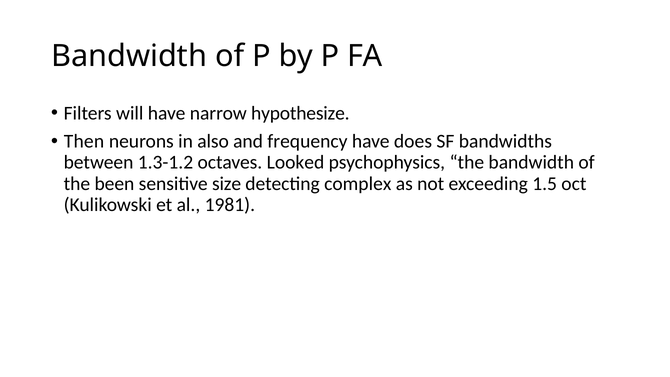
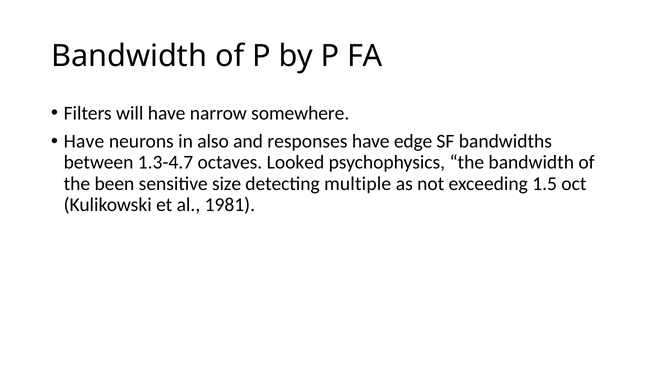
hypothesize: hypothesize -> somewhere (300, 113)
Then: Then -> Have (84, 141)
frequency: frequency -> responses (307, 141)
does: does -> edge (413, 141)
1.3-1.2: 1.3-1.2 -> 1.3-4.7 (165, 162)
complex: complex -> multiple (358, 184)
